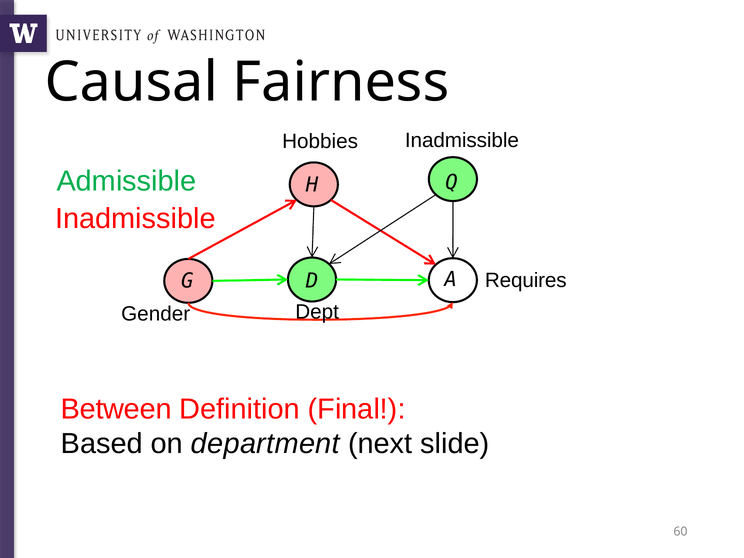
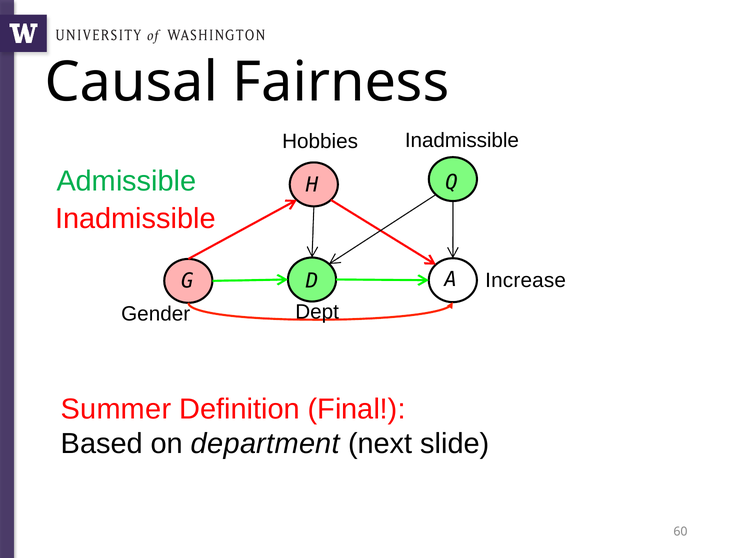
Requires: Requires -> Increase (526, 280)
Between: Between -> Summer (116, 409)
